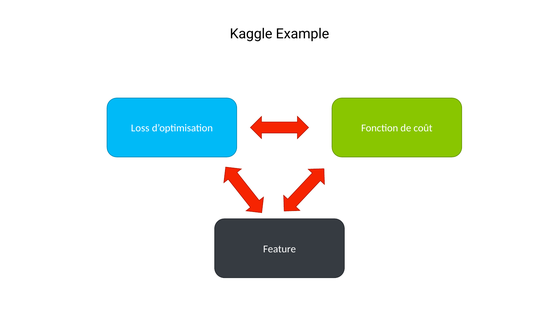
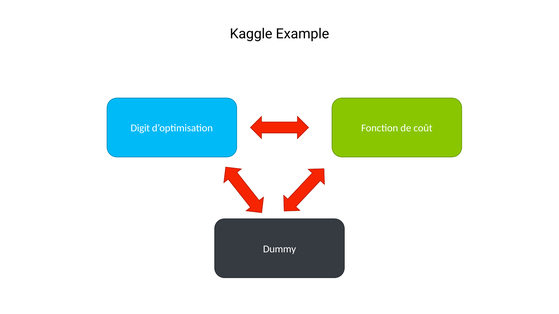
Loss: Loss -> Digit (140, 128)
Feature: Feature -> Dummy (280, 249)
